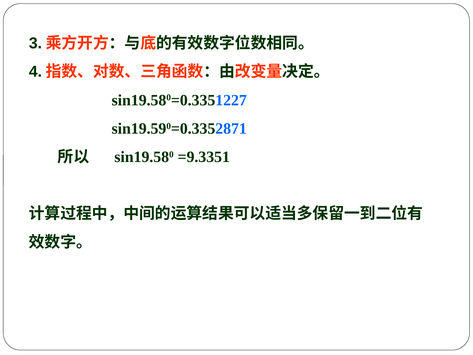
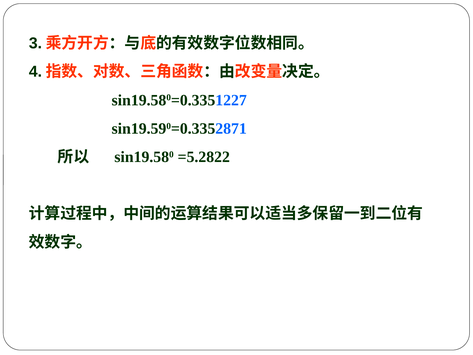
=9.3351: =9.3351 -> =5.2822 (204, 157)
